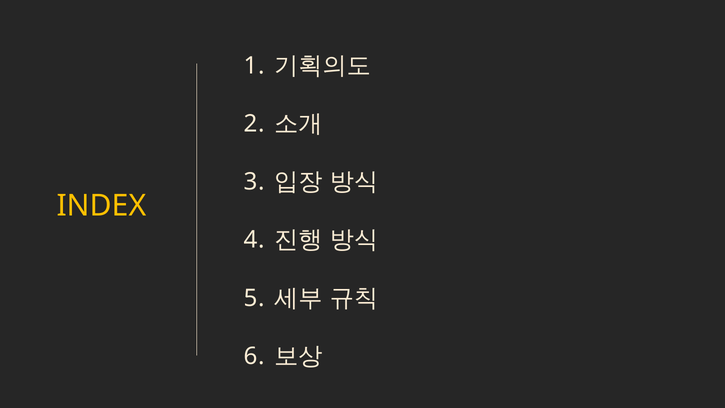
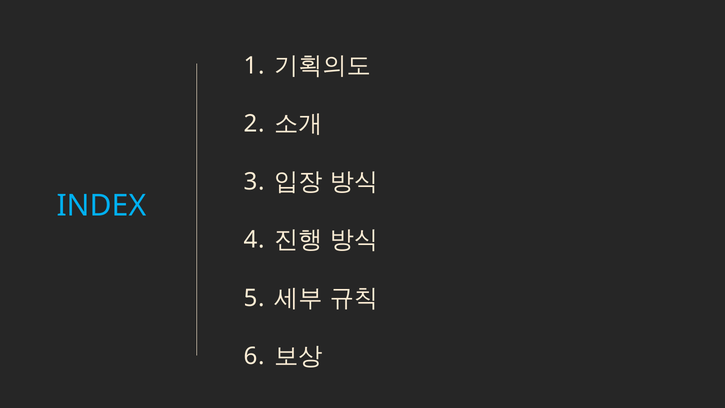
INDEX colour: yellow -> light blue (102, 206)
